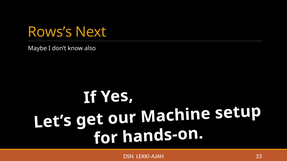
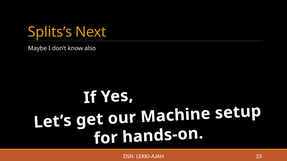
Rows’s: Rows’s -> Splits’s (50, 32)
